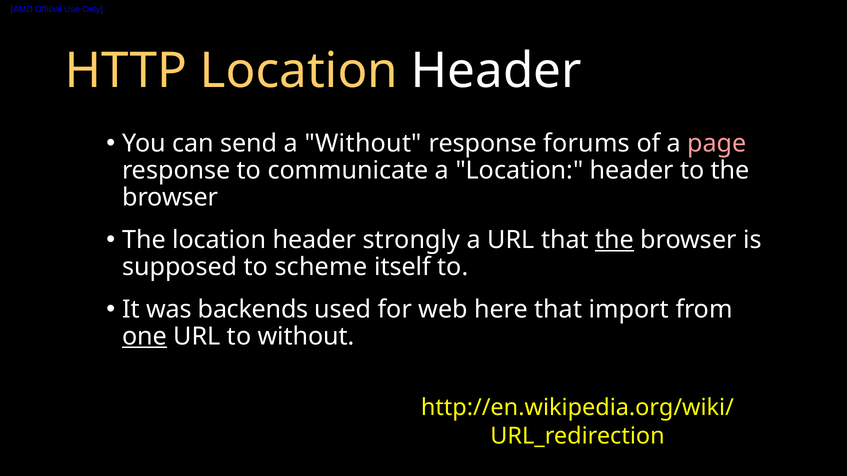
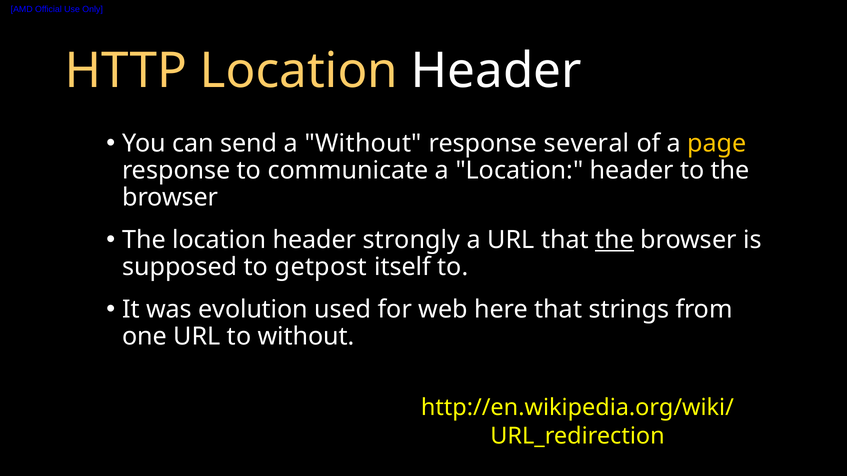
forums: forums -> several (587, 143)
page colour: pink -> yellow (717, 143)
scheme: scheme -> getpost (321, 267)
backends: backends -> evolution (253, 310)
import: import -> strings (629, 310)
one underline: present -> none (145, 337)
